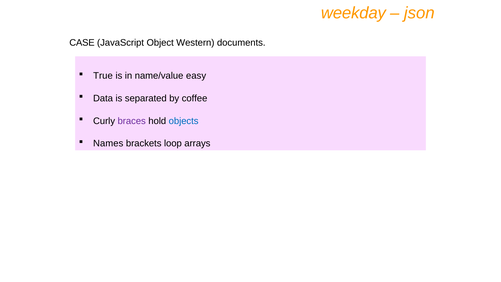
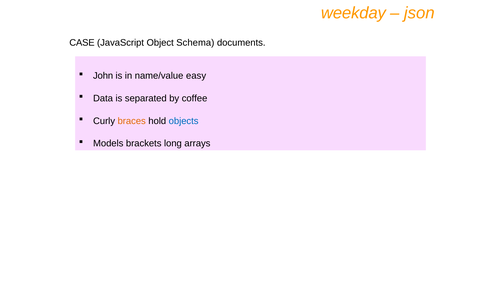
Western: Western -> Schema (195, 43)
True: True -> John (103, 76)
braces colour: purple -> orange (132, 121)
Names: Names -> Models (108, 143)
loop: loop -> long (173, 143)
